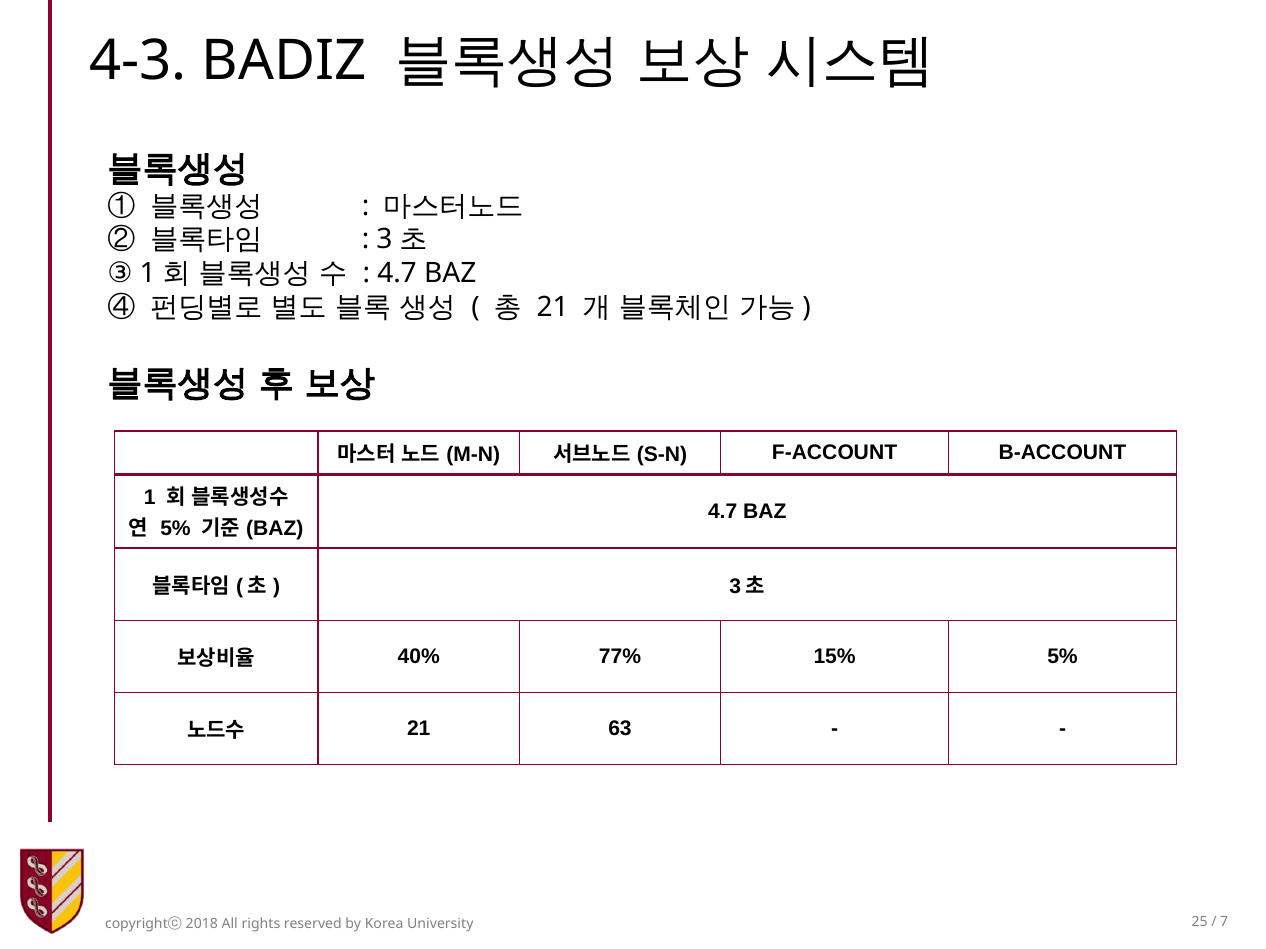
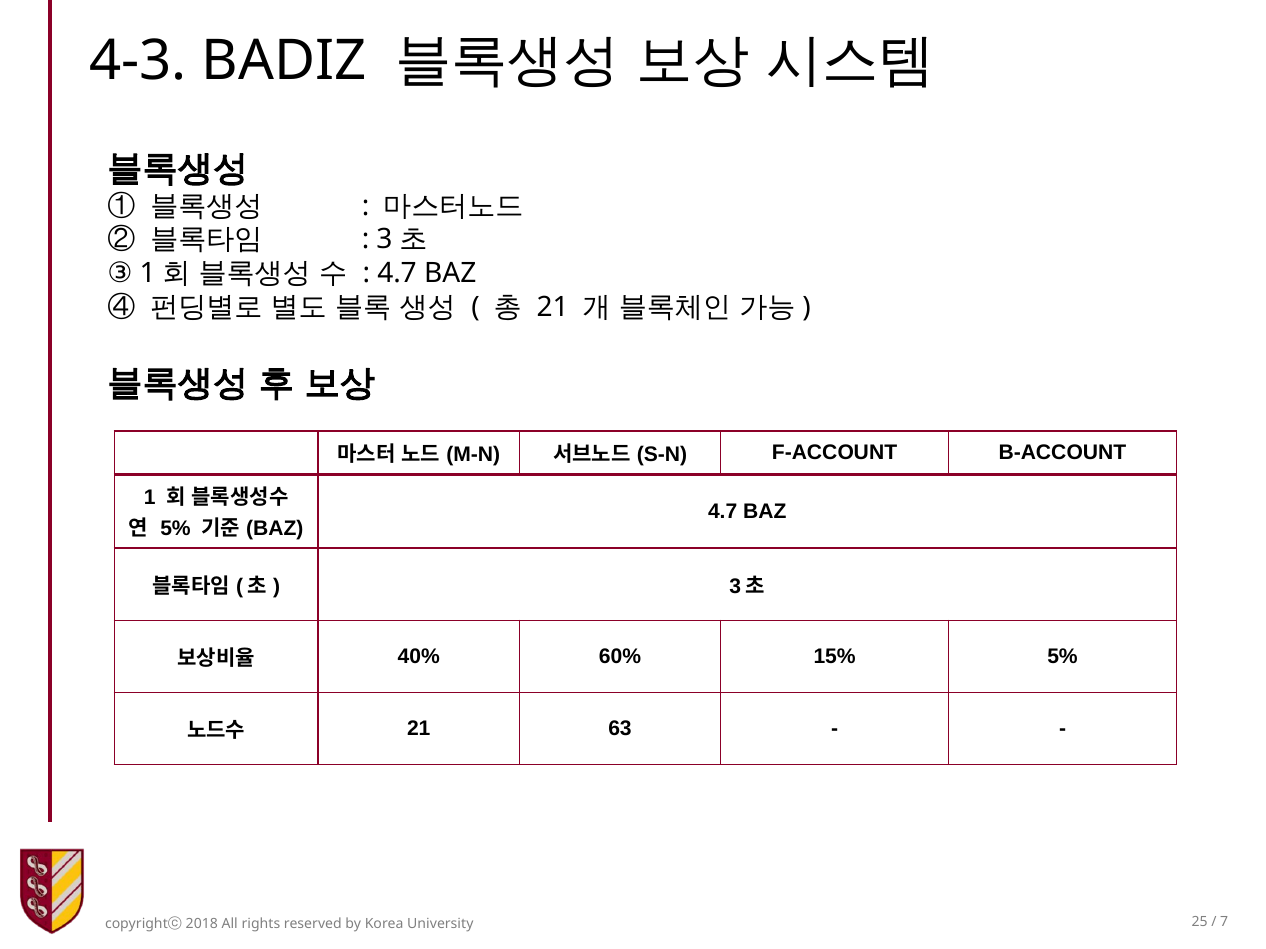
77%: 77% -> 60% (620, 657)
